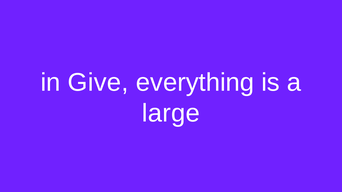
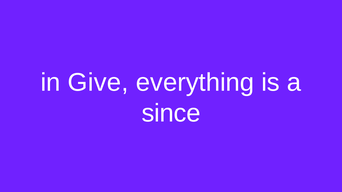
large: large -> since (171, 113)
